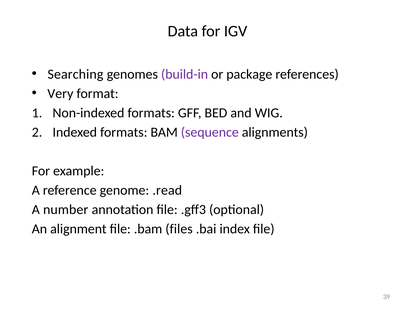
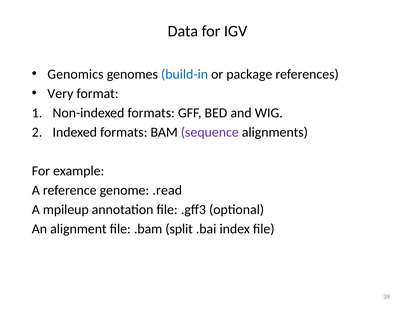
Searching: Searching -> Genomics (75, 74)
build-in colour: purple -> blue (185, 74)
number: number -> mpileup (66, 210)
files: files -> split (179, 229)
